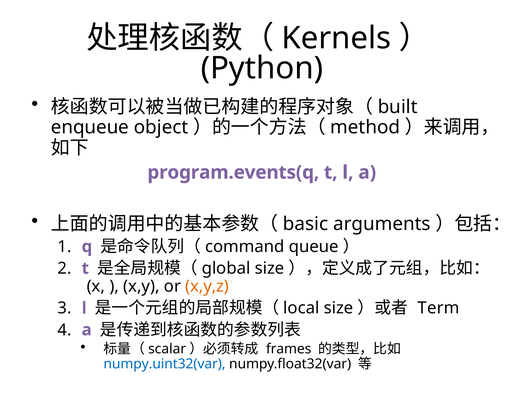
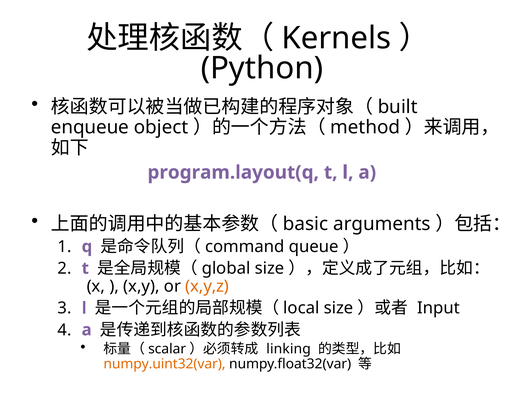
program.events(q: program.events(q -> program.layout(q (233, 172)
Term: Term -> Input (439, 308)
frames: frames -> linking (289, 349)
numpy.uint32(var colour: blue -> orange (165, 364)
